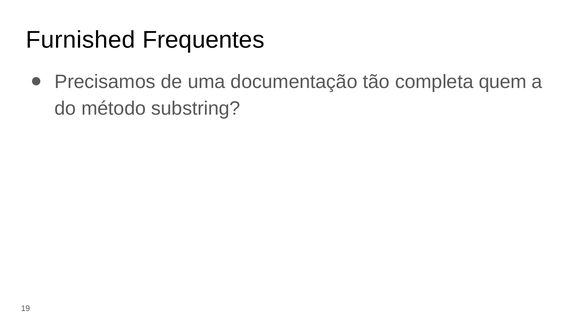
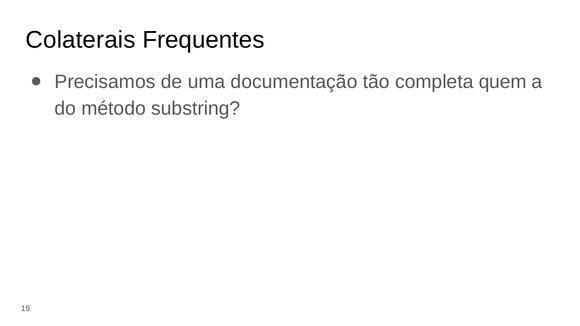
Furnished: Furnished -> Colaterais (81, 40)
